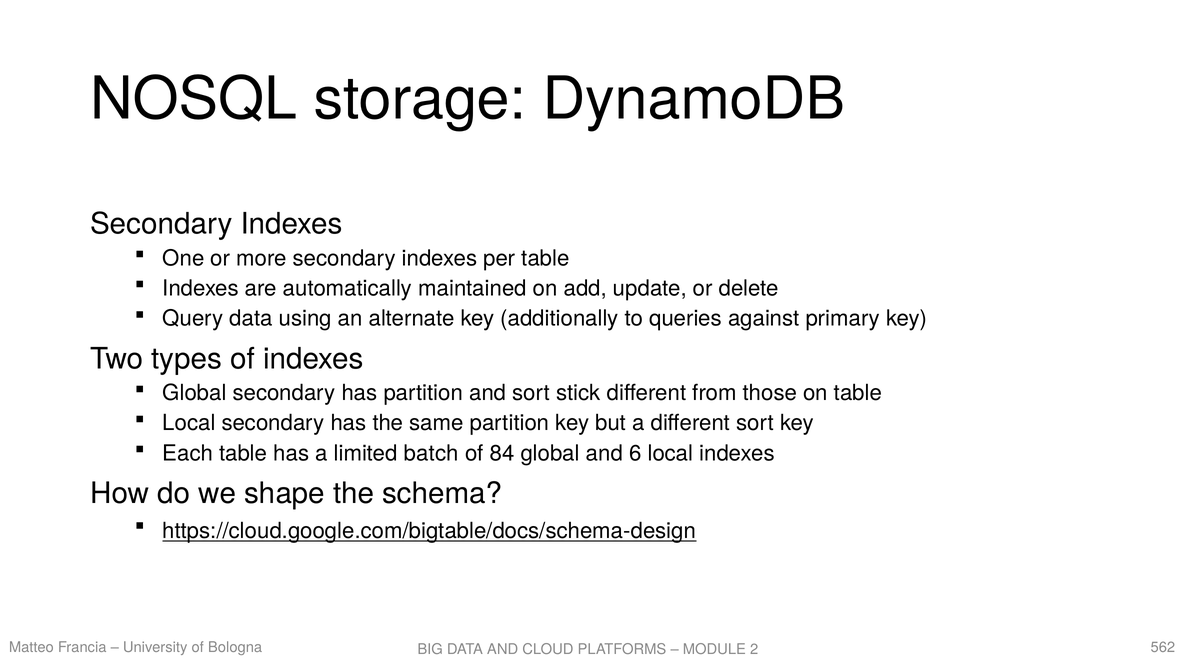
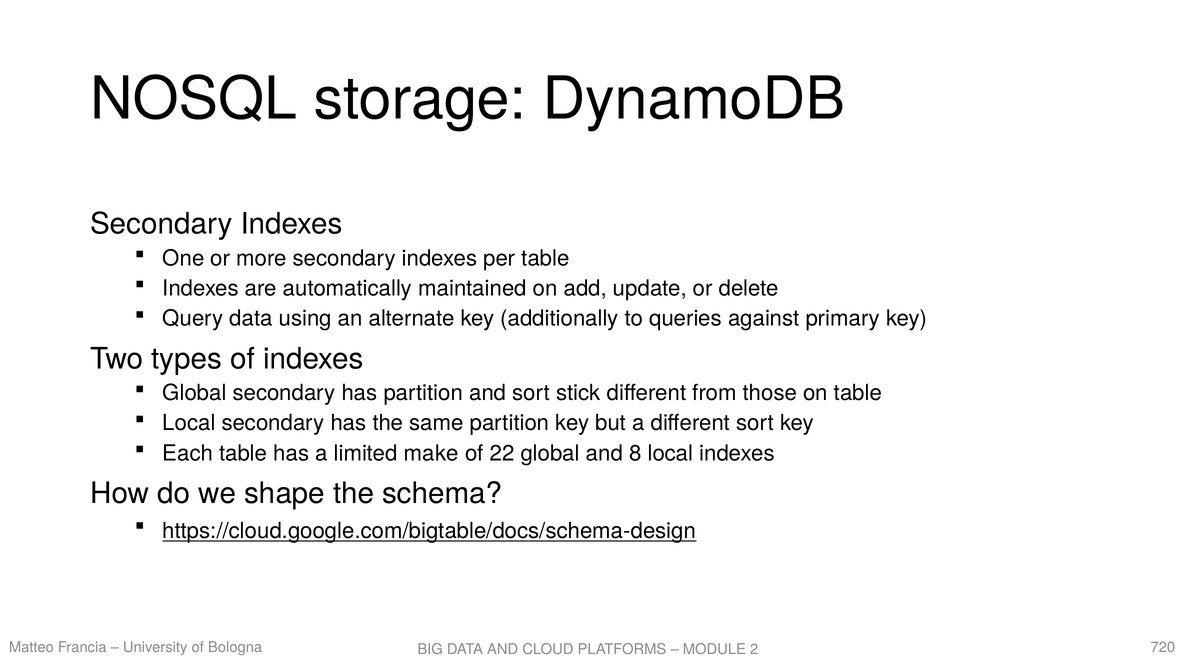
batch: batch -> make (431, 453)
84: 84 -> 22 (502, 453)
6: 6 -> 8 (635, 453)
562: 562 -> 720 (1163, 648)
